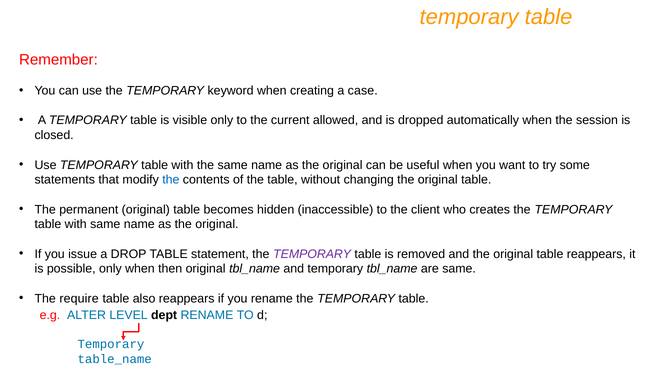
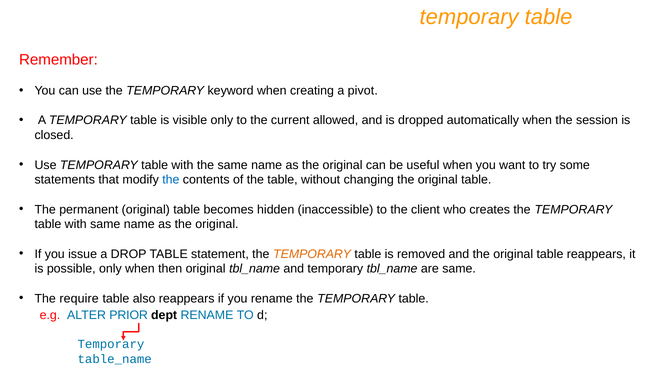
case: case -> pivot (363, 91)
TEMPORARY colour: purple -> orange (312, 254)
LEVEL: LEVEL -> PRIOR (129, 315)
